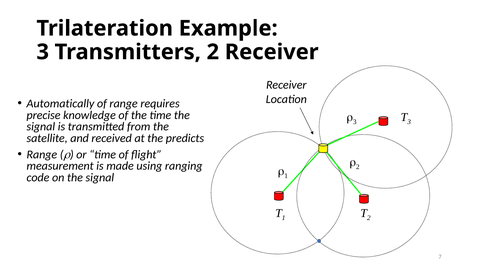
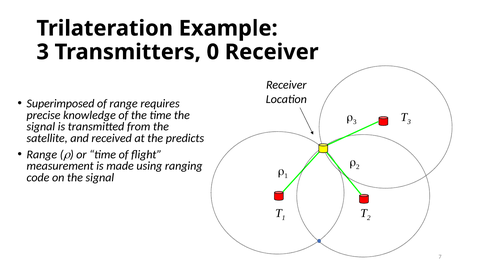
Transmitters 2: 2 -> 0 (213, 52)
Automatically: Automatically -> Superimposed (60, 104)
